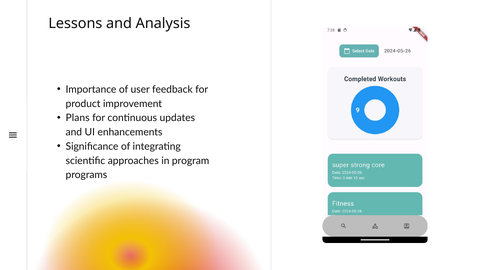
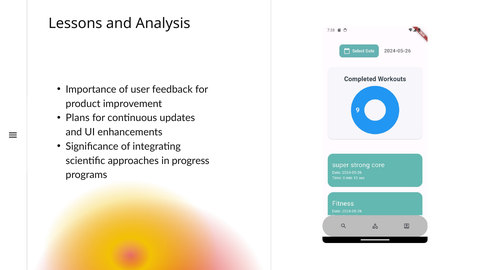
program: program -> progress (191, 161)
